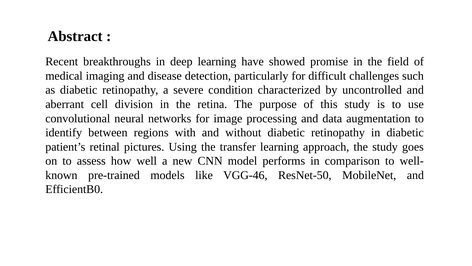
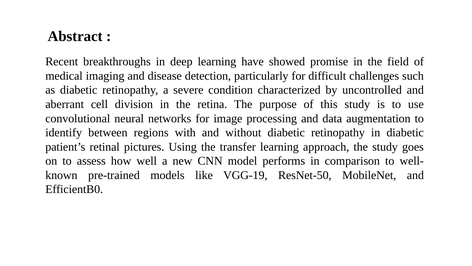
VGG-46: VGG-46 -> VGG-19 (245, 175)
